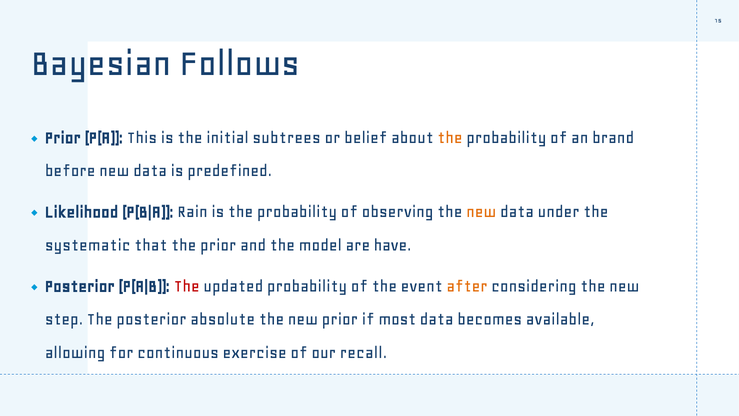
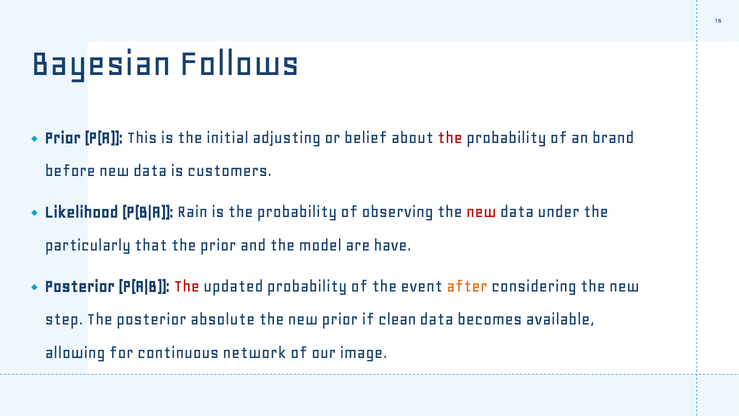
subtrees: subtrees -> adjusting (287, 137)
the colour: orange -> red (450, 137)
predefined: predefined -> customers (230, 170)
new colour: orange -> red (481, 211)
systematic: systematic -> particularly (88, 244)
most: most -> clean (397, 319)
exercise: exercise -> network (255, 352)
recall: recall -> image (364, 352)
